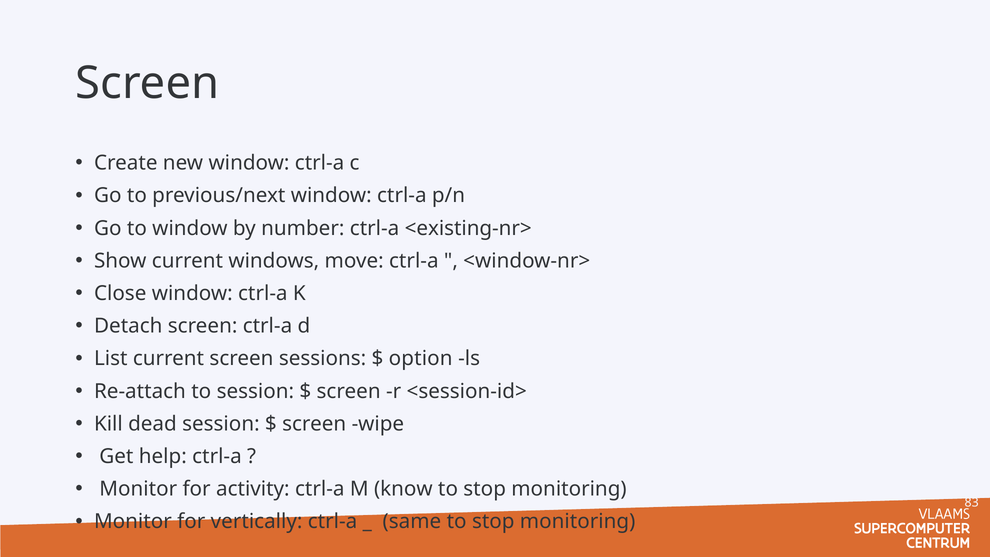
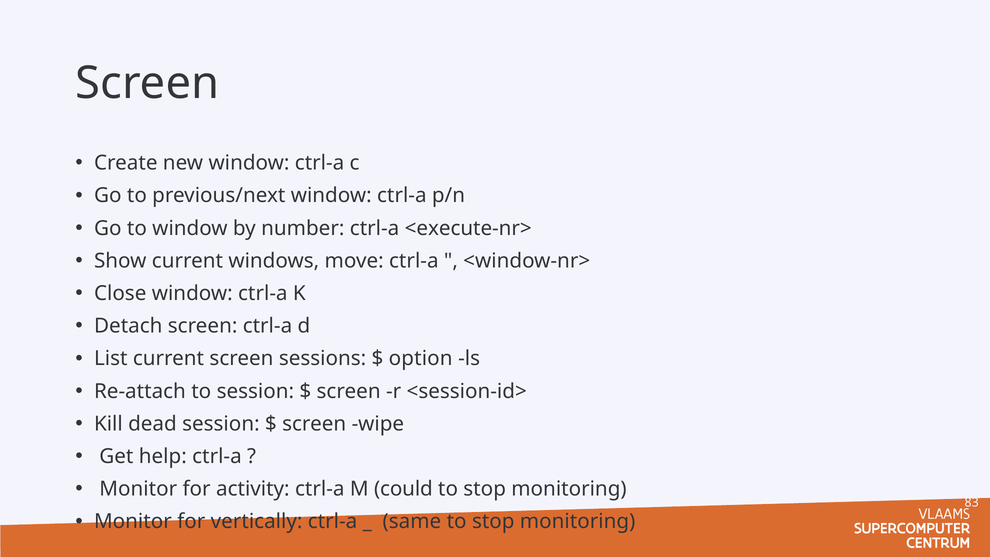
<existing-nr>: <existing-nr> -> <execute-nr> (468, 228)
know: know -> could (403, 489)
